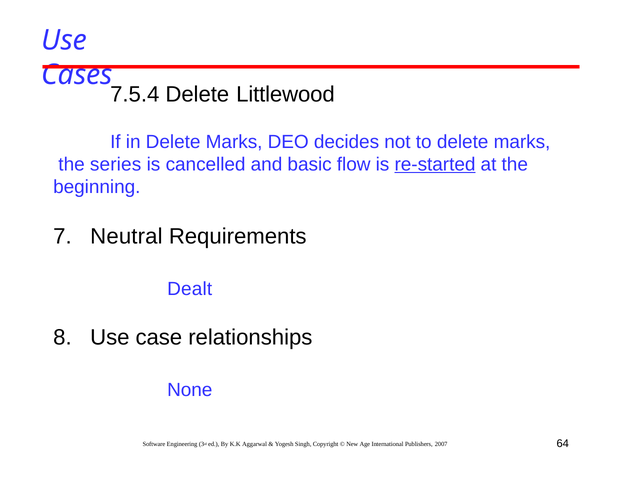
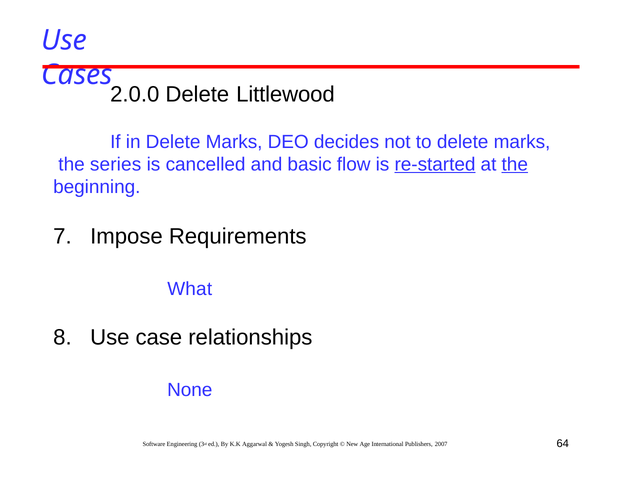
7.5.4: 7.5.4 -> 2.0.0 (135, 94)
the underline: none -> present (515, 164)
Neutral: Neutral -> Impose (127, 236)
Dealt: Dealt -> What (190, 289)
